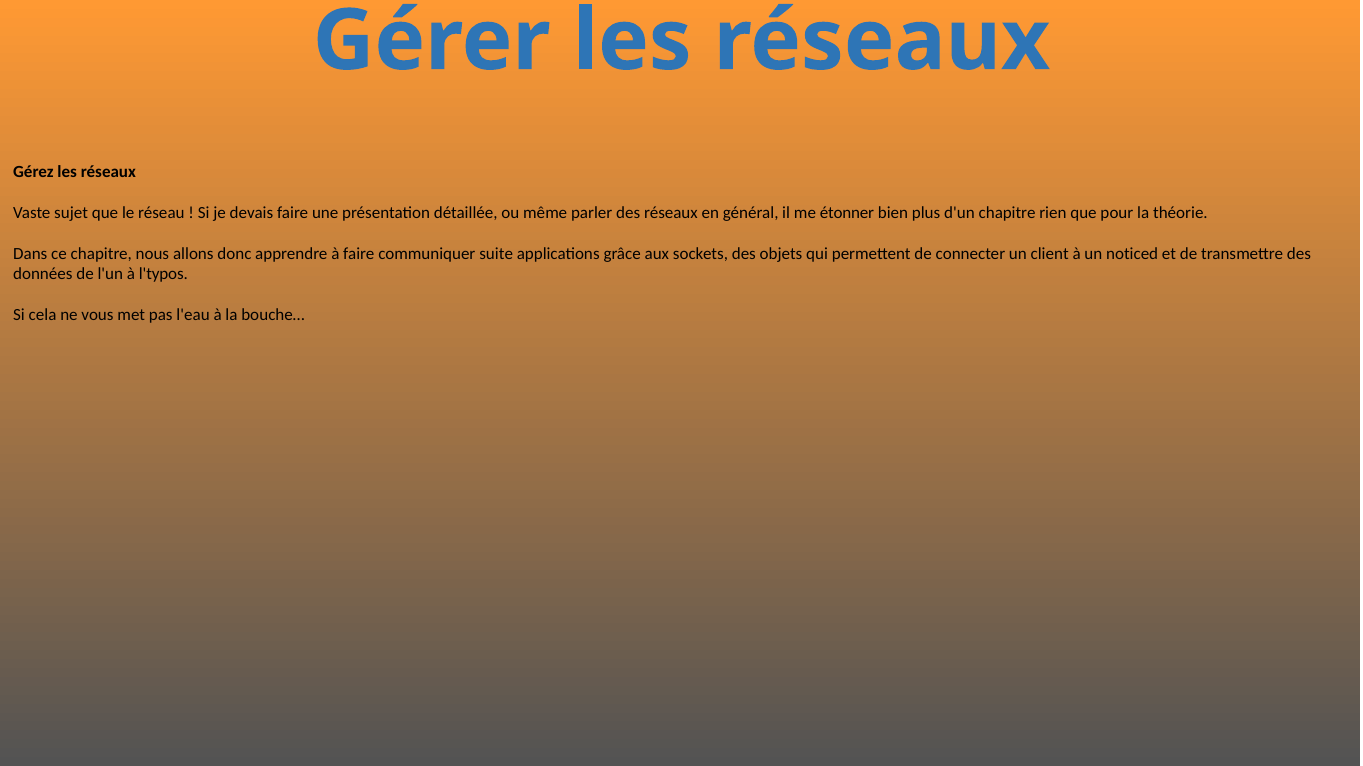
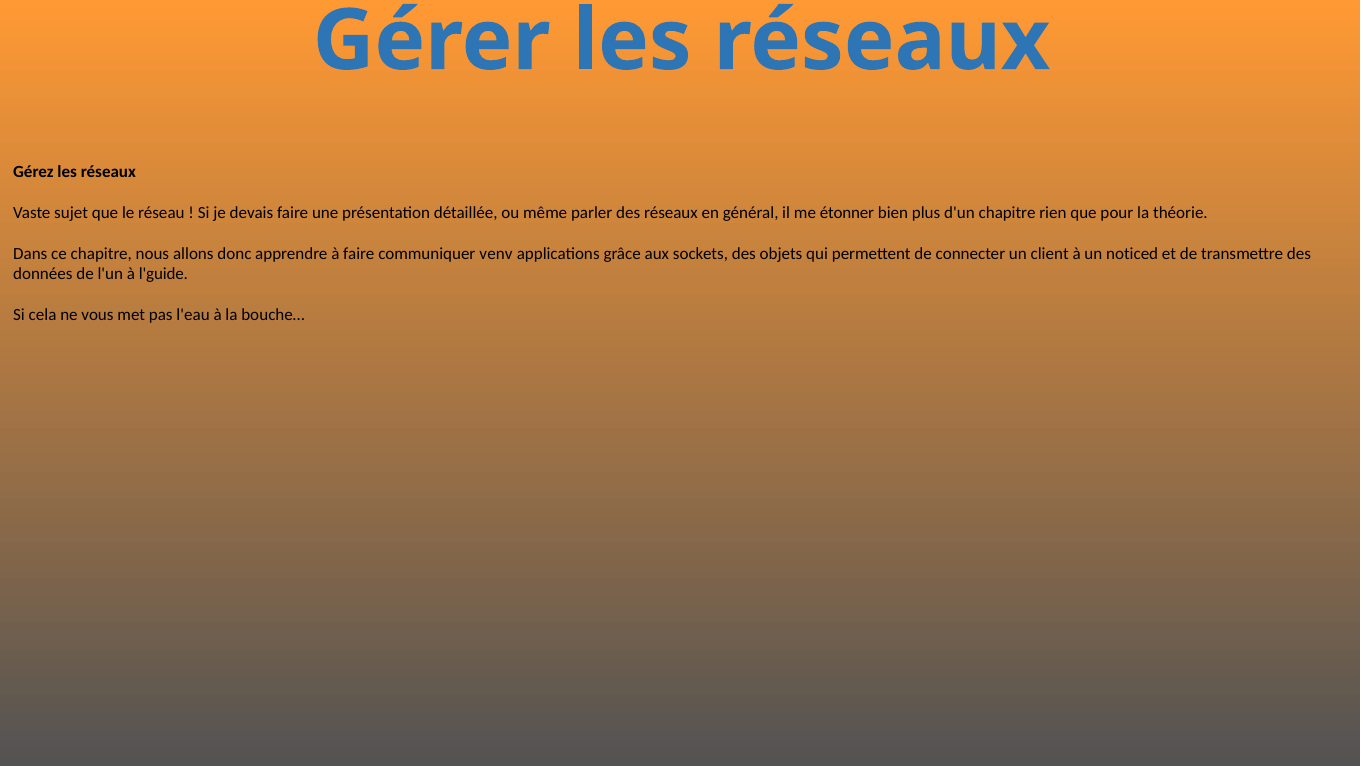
suite: suite -> venv (496, 254)
l'typos: l'typos -> l'guide (163, 275)
